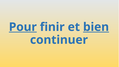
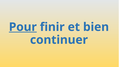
bien underline: present -> none (96, 27)
